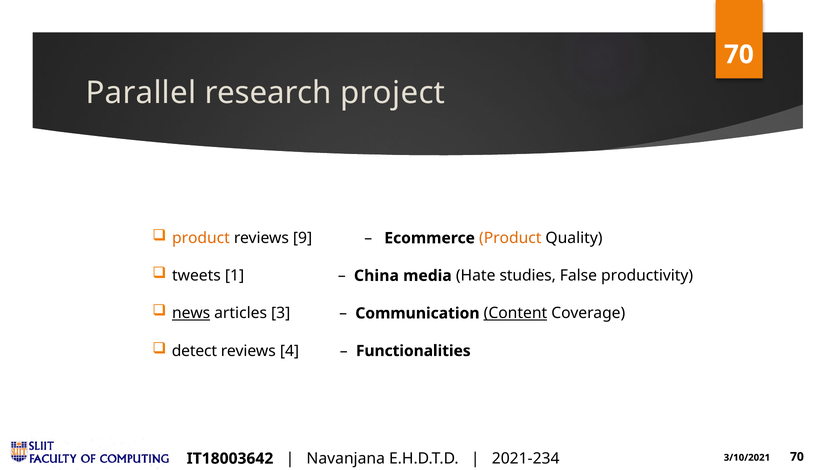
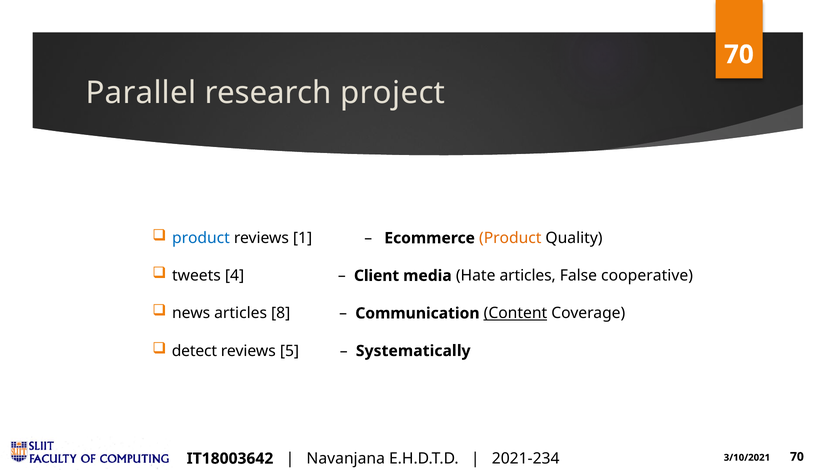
product colour: orange -> blue (201, 238)
9: 9 -> 1 (303, 238)
1: 1 -> 4 (235, 276)
China: China -> Client (377, 276)
Hate studies: studies -> articles (528, 276)
productivity: productivity -> cooperative (647, 276)
news underline: present -> none (191, 313)
3: 3 -> 8 (281, 313)
4: 4 -> 5 (290, 351)
Functionalities: Functionalities -> Systematically (413, 351)
